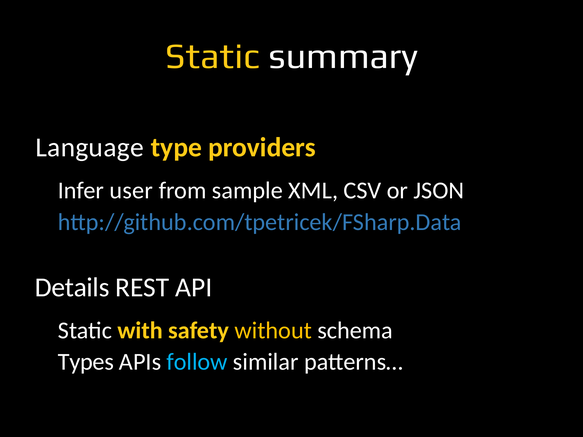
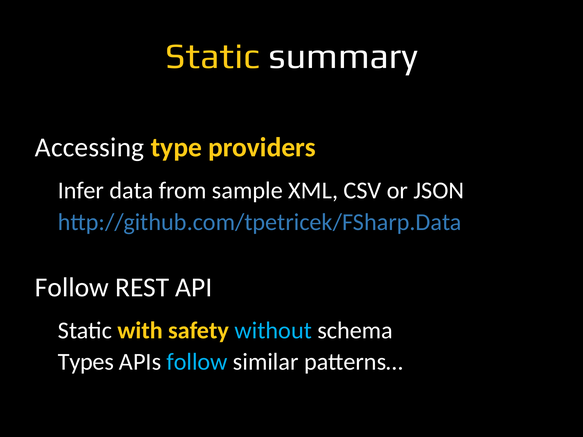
Language: Language -> Accessing (90, 148)
user: user -> data (131, 191)
Details: Details -> Follow (72, 288)
without colour: yellow -> light blue (273, 331)
